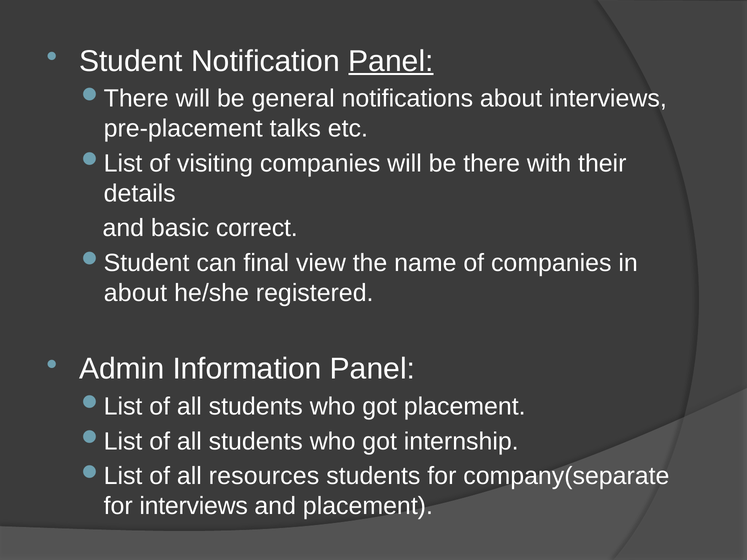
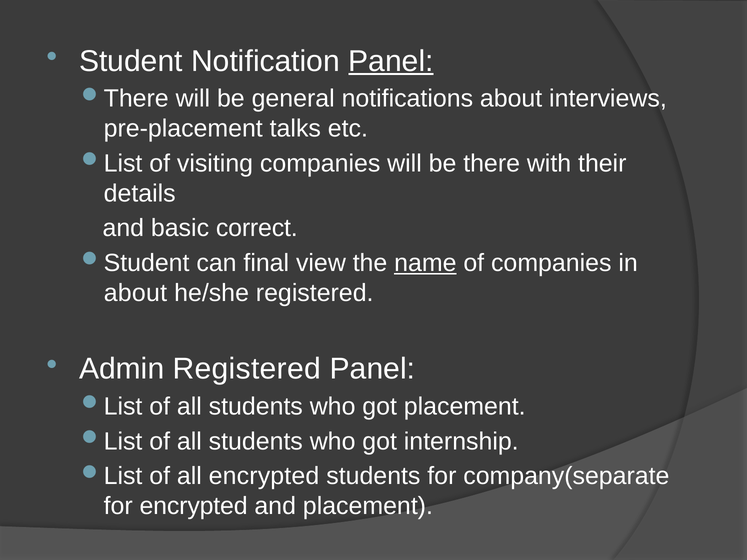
name underline: none -> present (425, 263)
Admin Information: Information -> Registered (247, 369)
all resources: resources -> encrypted (264, 476)
for interviews: interviews -> encrypted (194, 506)
